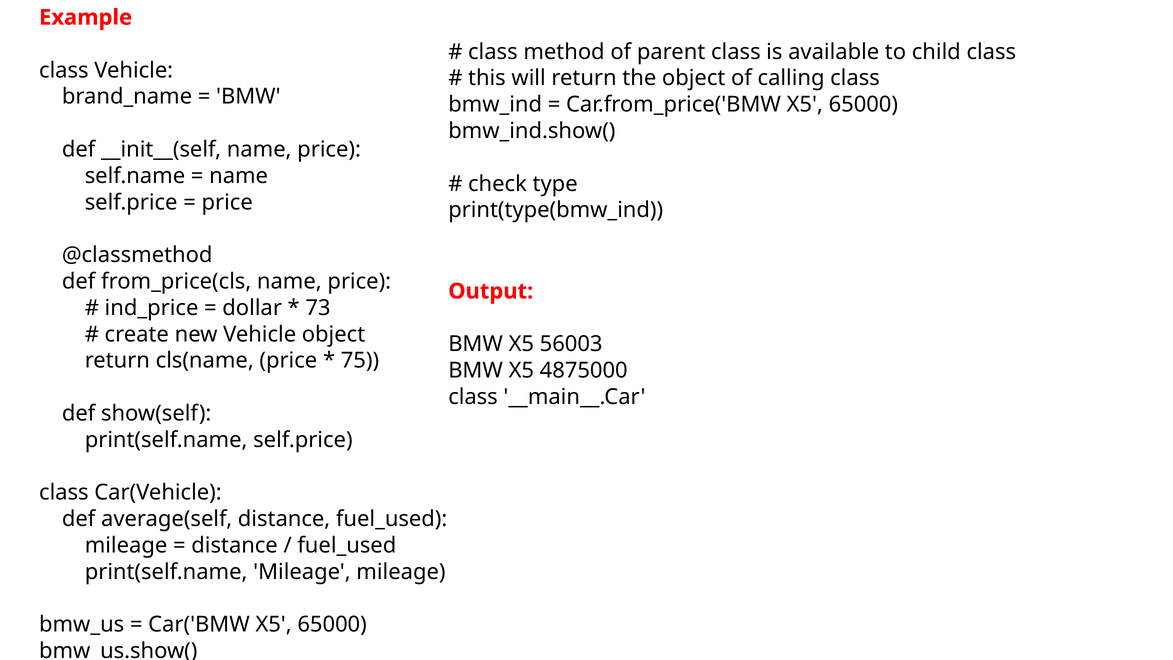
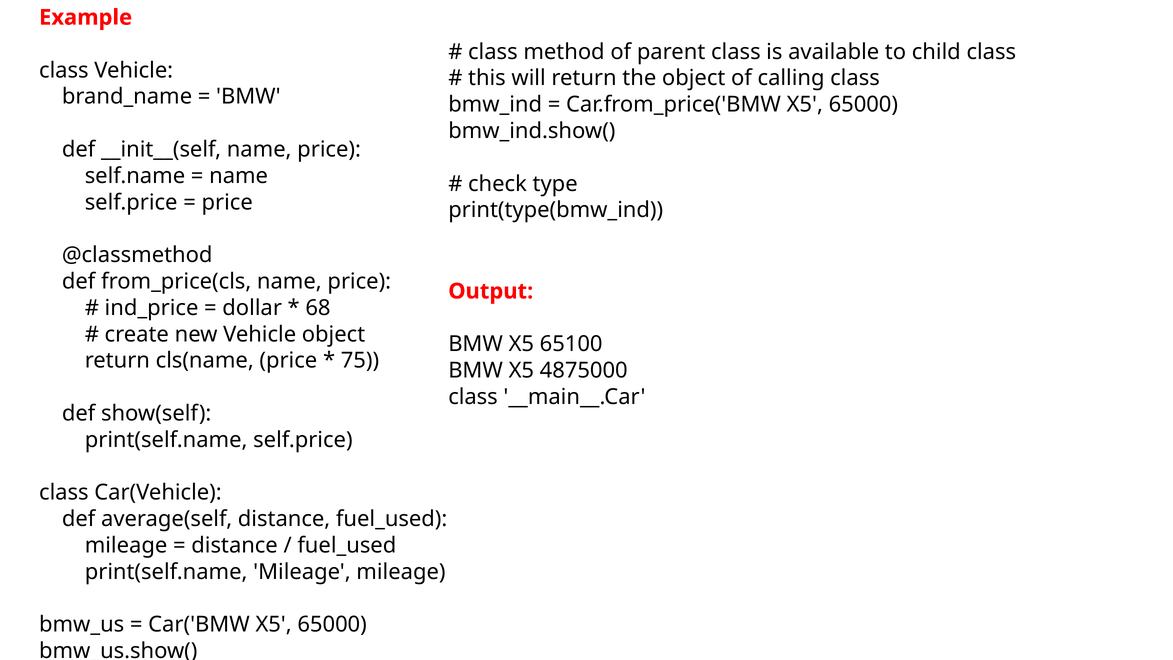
73: 73 -> 68 (318, 308)
56003: 56003 -> 65100 (571, 344)
